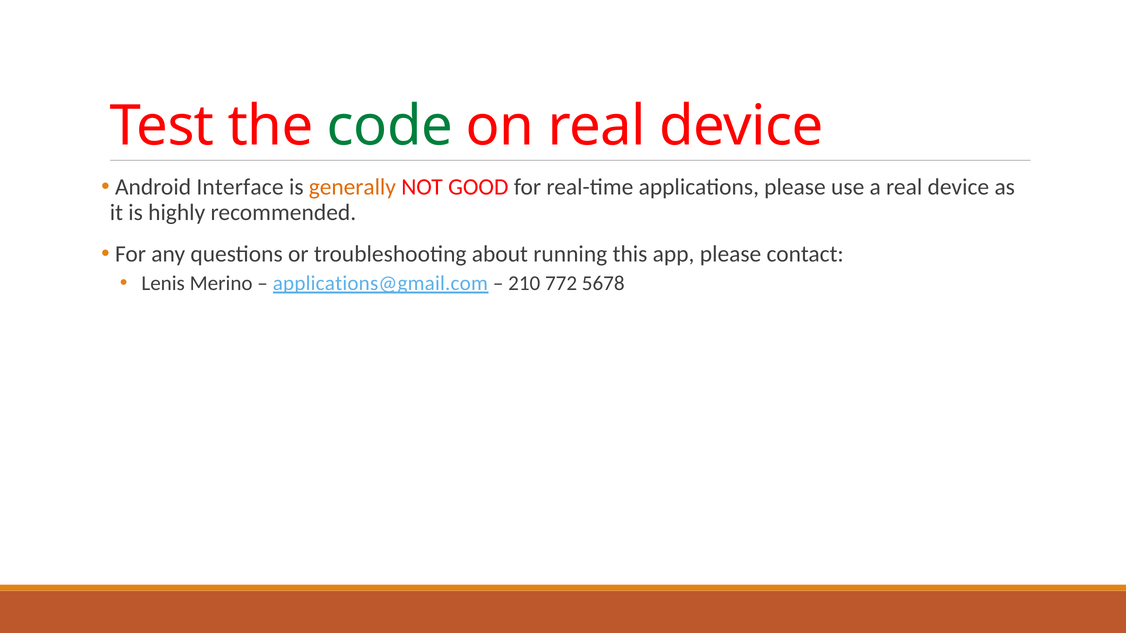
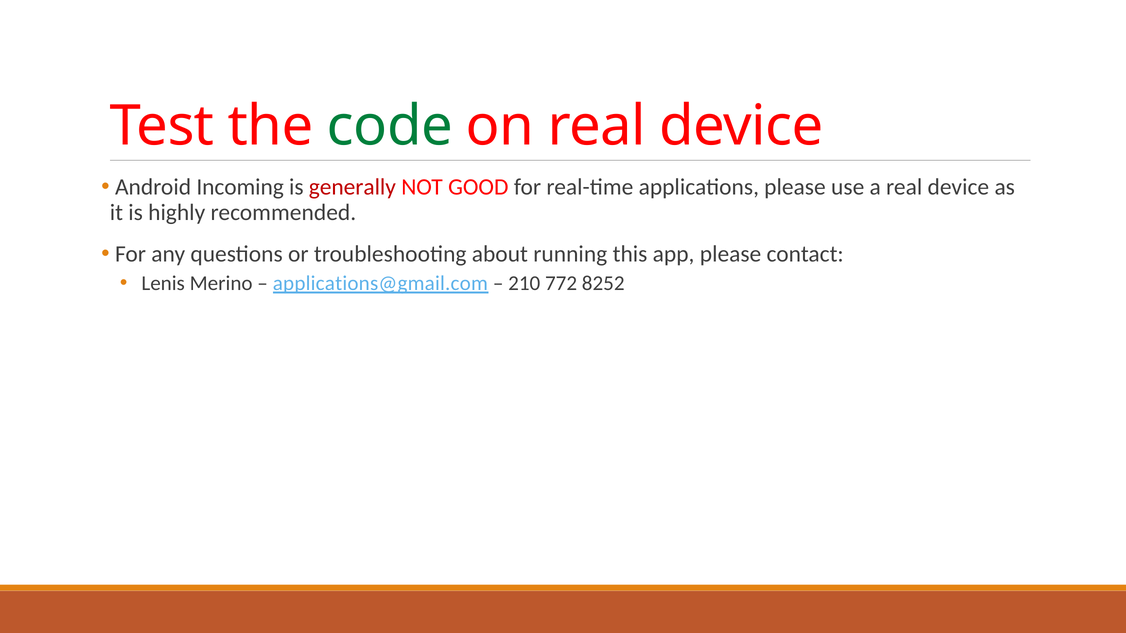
Interface: Interface -> Incoming (240, 187)
generally colour: orange -> red (352, 187)
5678: 5678 -> 8252 (603, 283)
